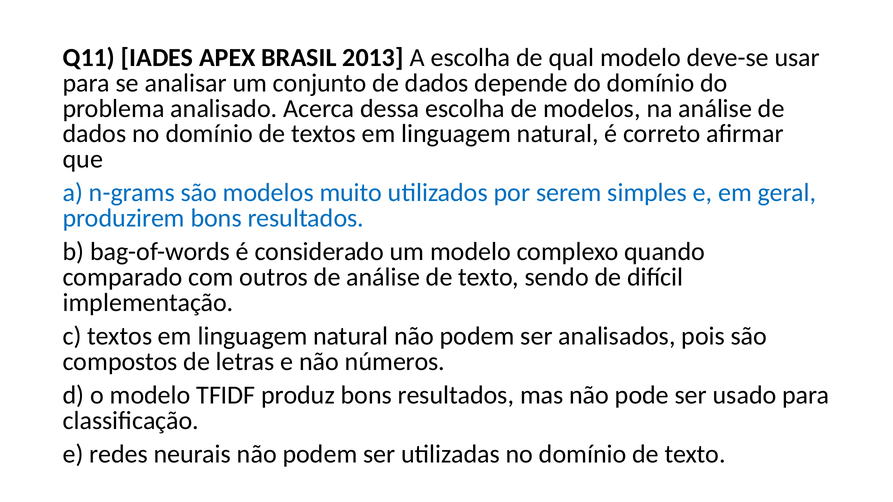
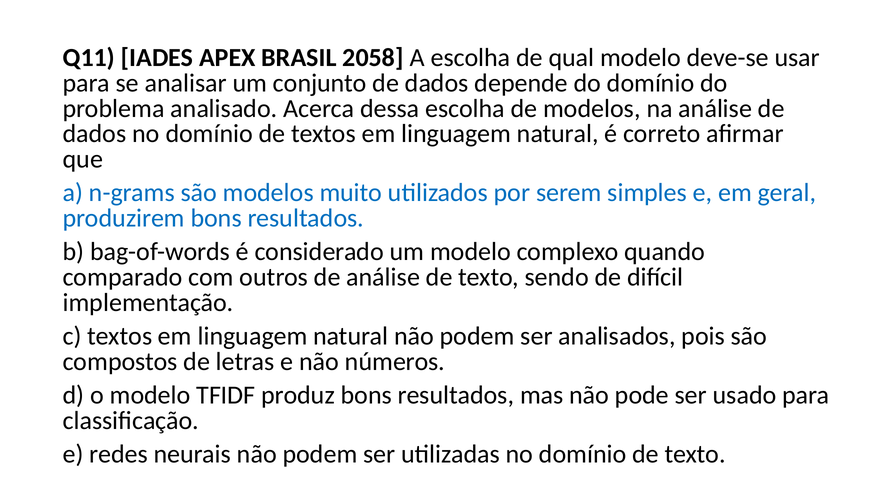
2013: 2013 -> 2058 (373, 58)
